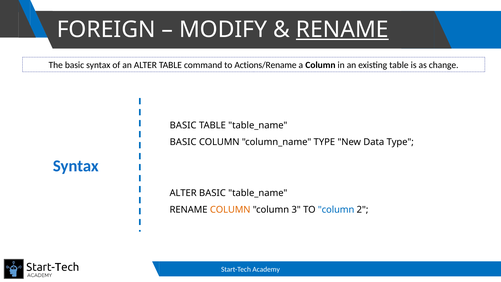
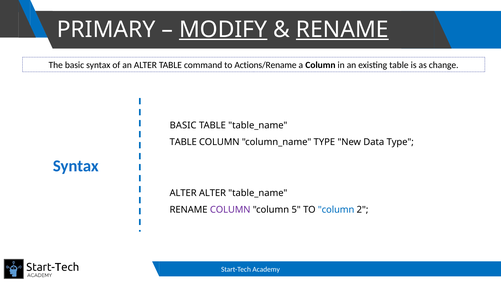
FOREIGN: FOREIGN -> PRIMARY (106, 30)
MODIFY underline: none -> present (223, 30)
BASIC: BASIC -> TABLE (183, 142)
ALTER BASIC: BASIC -> ALTER (213, 193)
COLUMN colour: orange -> purple (230, 210)
3: 3 -> 5 (296, 210)
